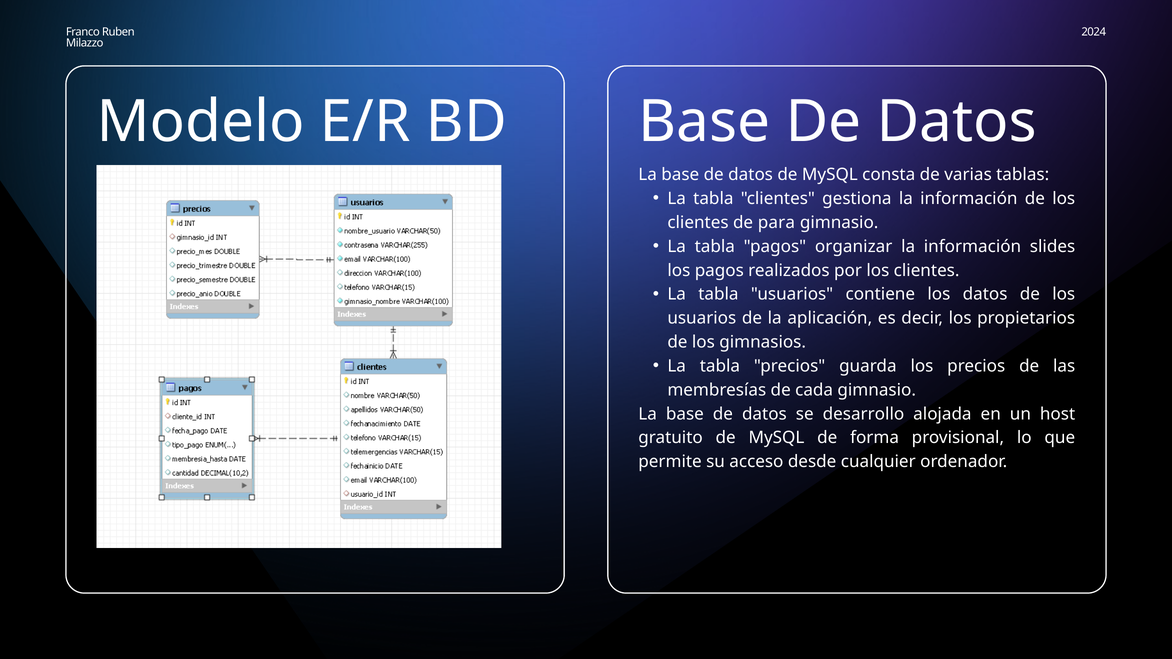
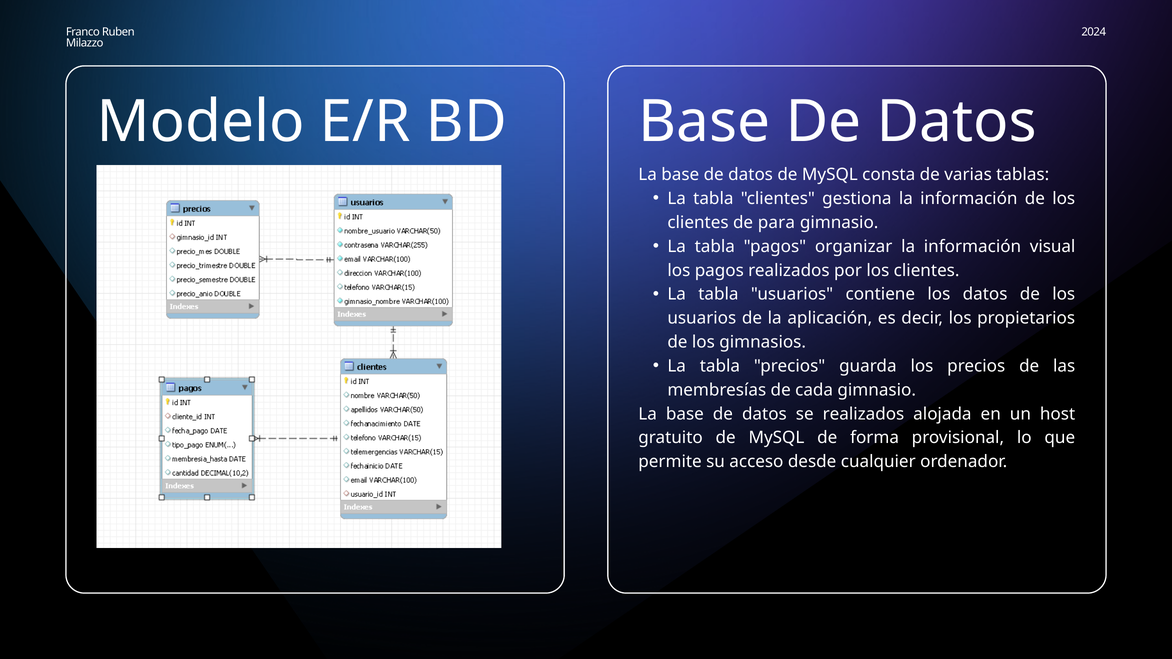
slides: slides -> visual (1053, 247)
se desarrollo: desarrollo -> realizados (863, 414)
